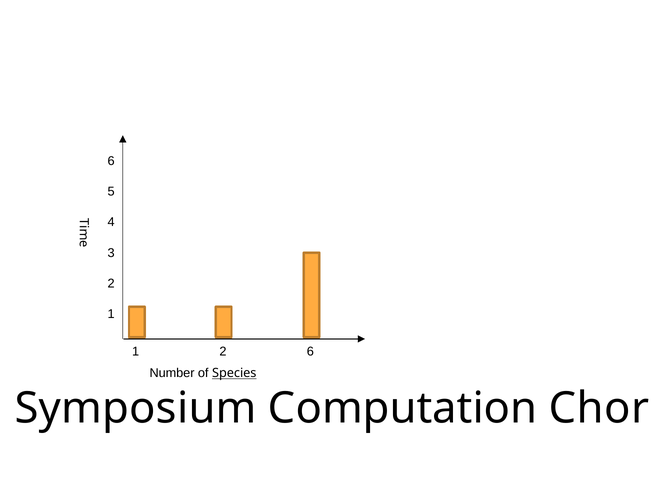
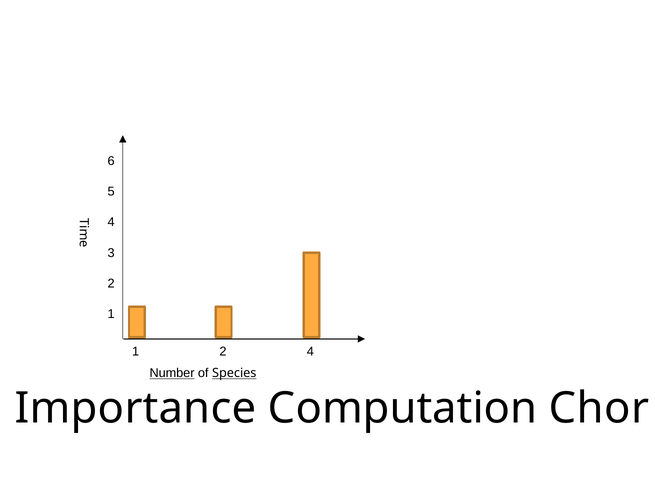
2 6: 6 -> 4 (310, 352)
Number underline: none -> present (172, 374)
Symposium: Symposium -> Importance (136, 409)
